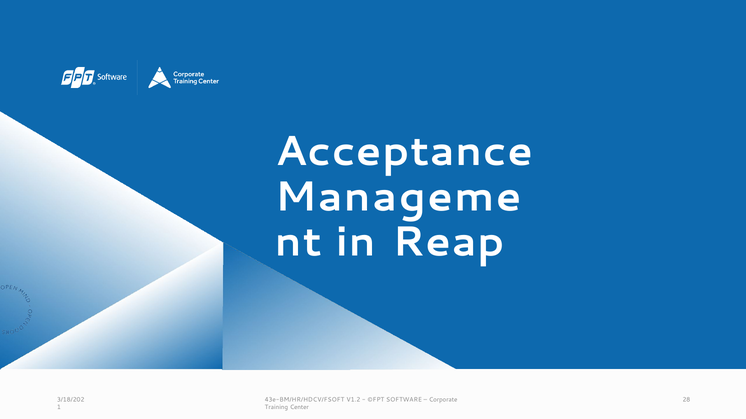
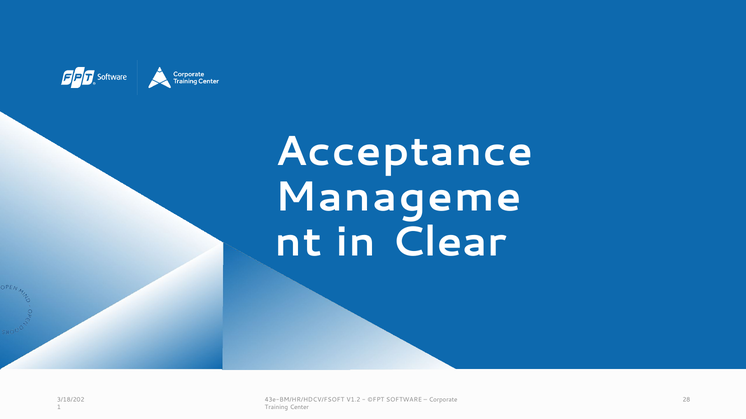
Reap: Reap -> Clear (449, 242)
